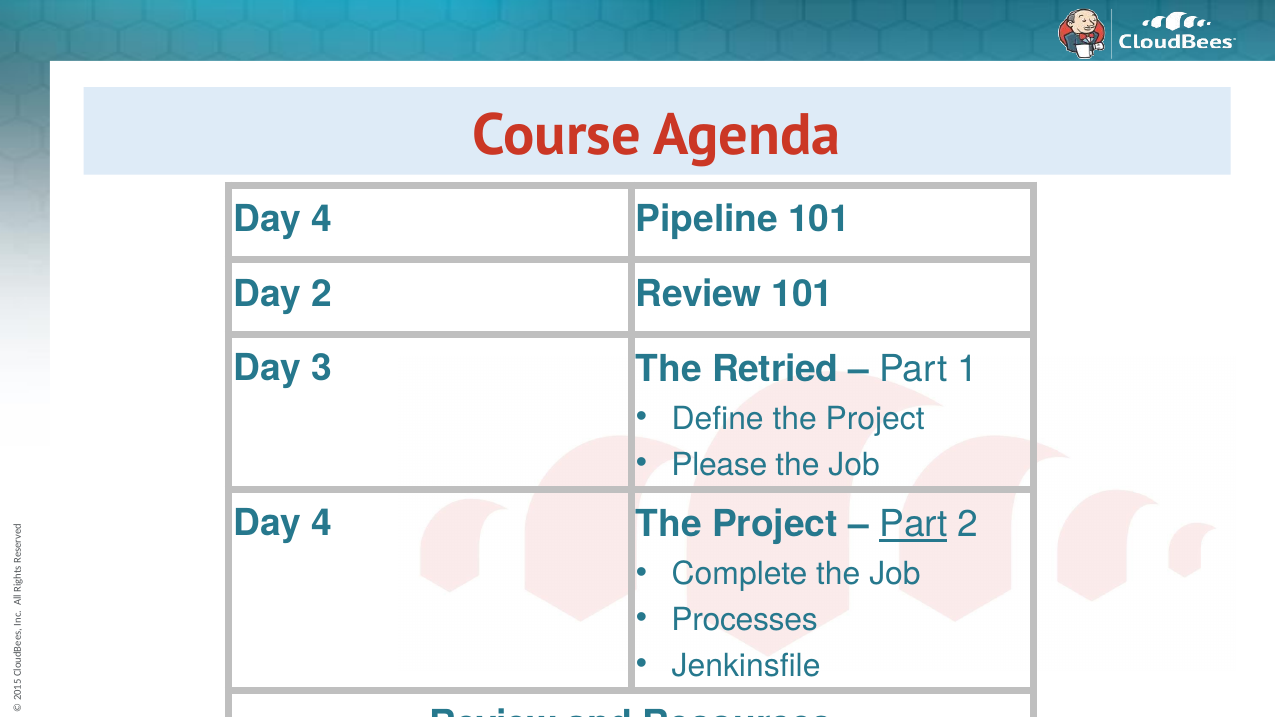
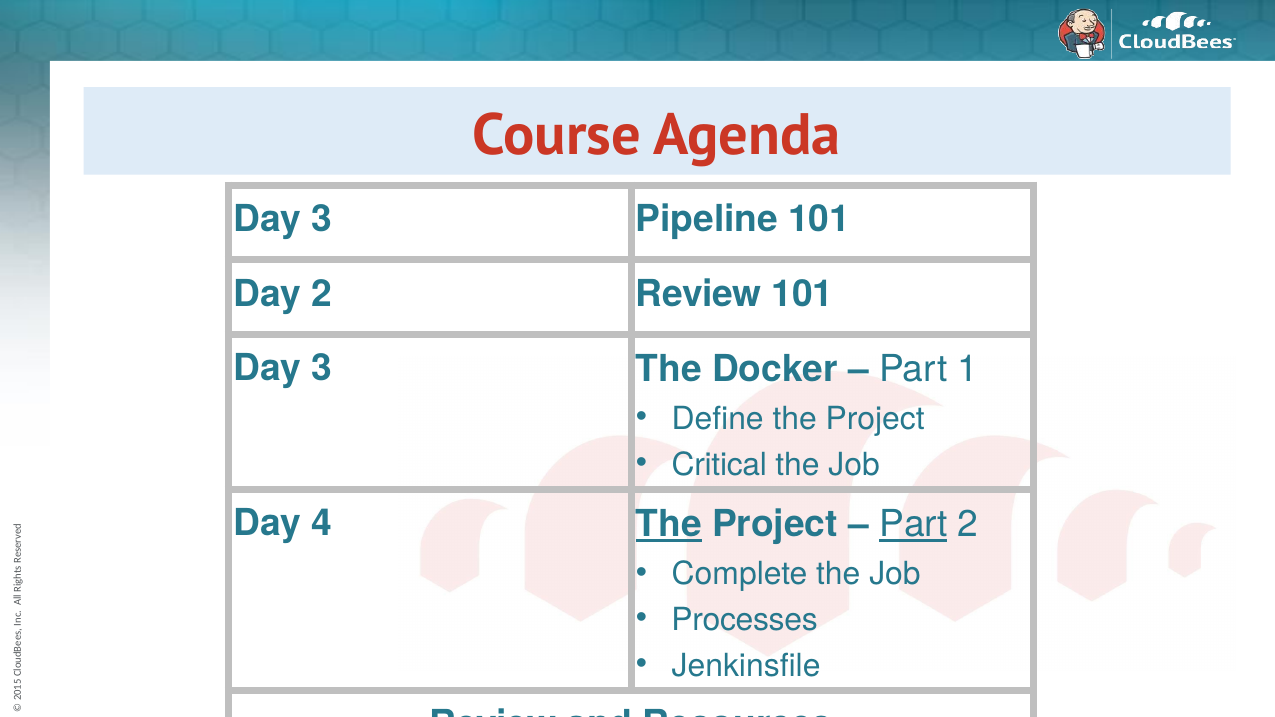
4: 4 -> 3 (321, 219)
Retried: Retried -> Docker (775, 369)
Please: Please -> Critical (719, 465)
The underline: none -> present (669, 525)
